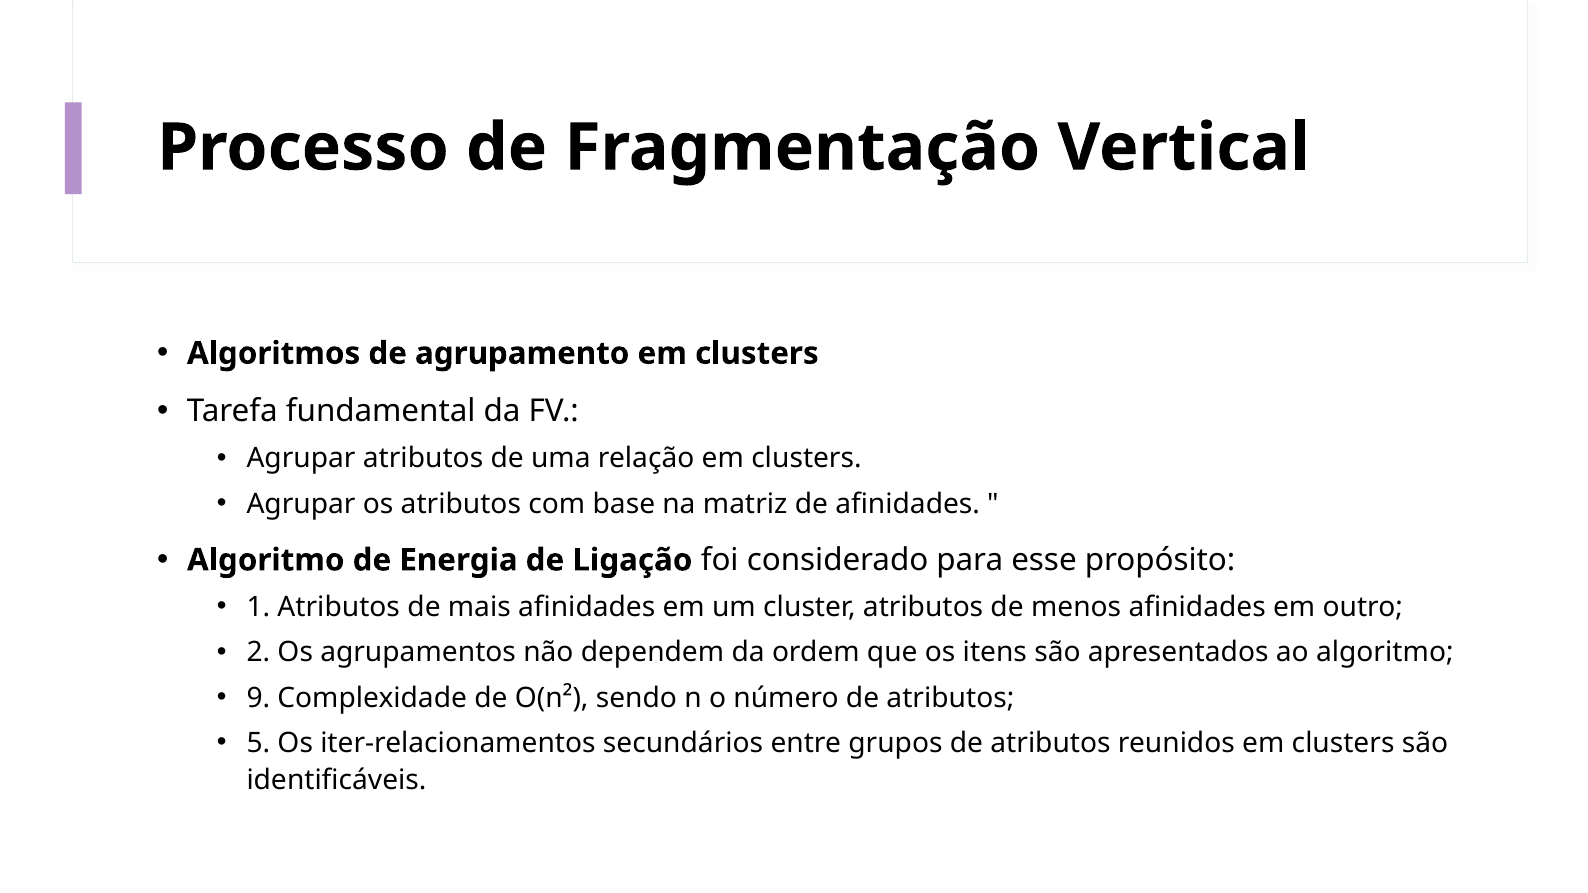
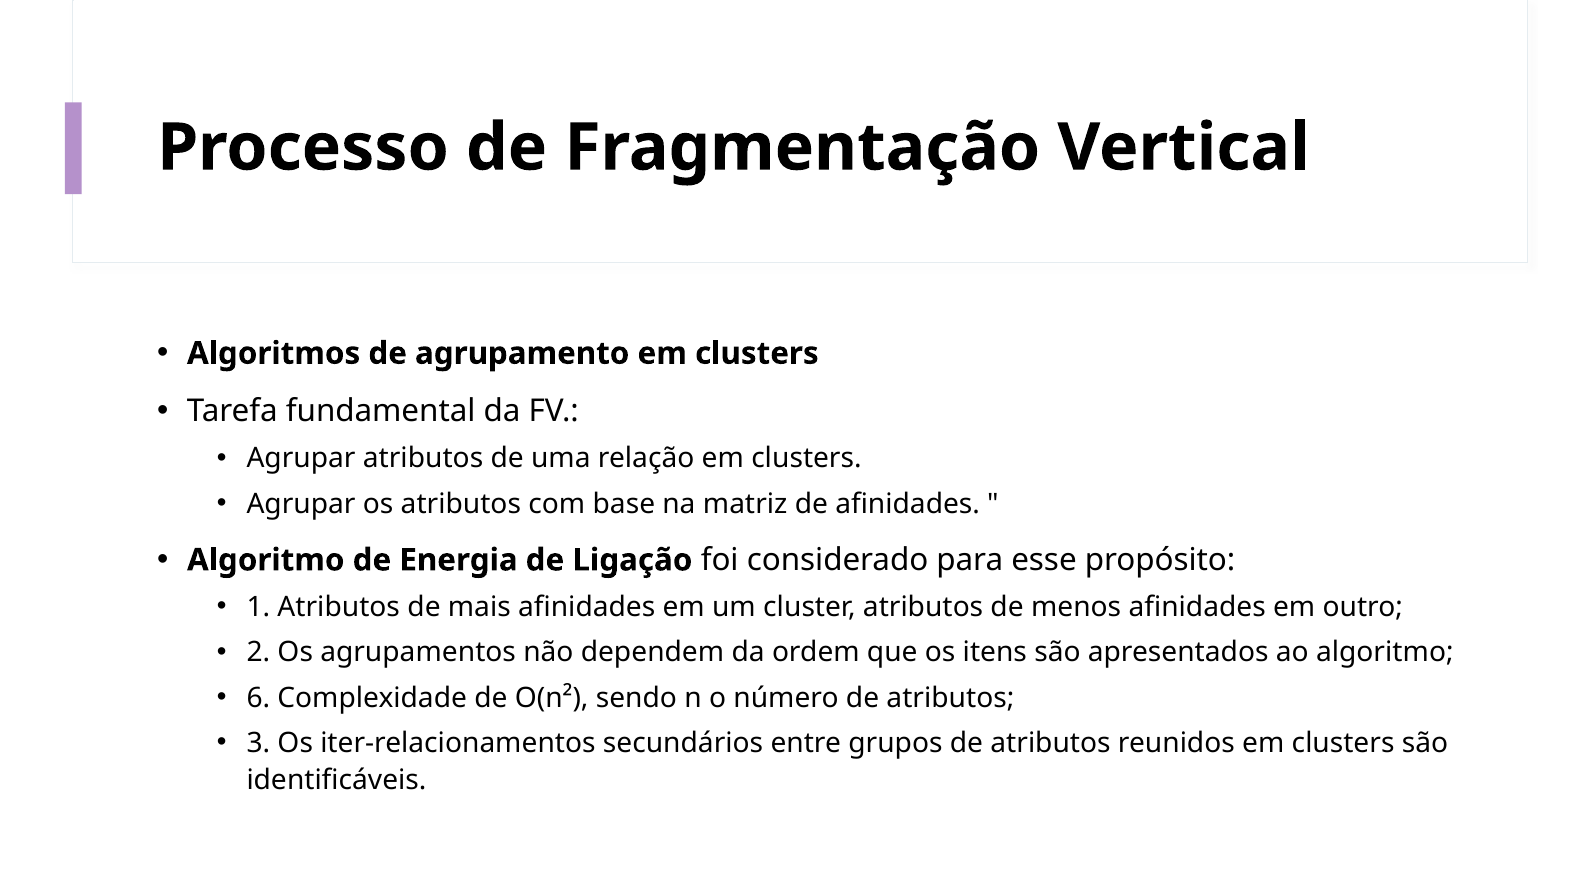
9: 9 -> 6 (258, 698)
5: 5 -> 3 (258, 744)
